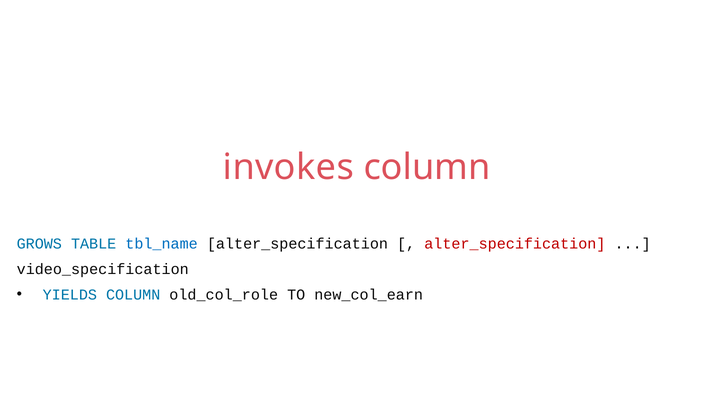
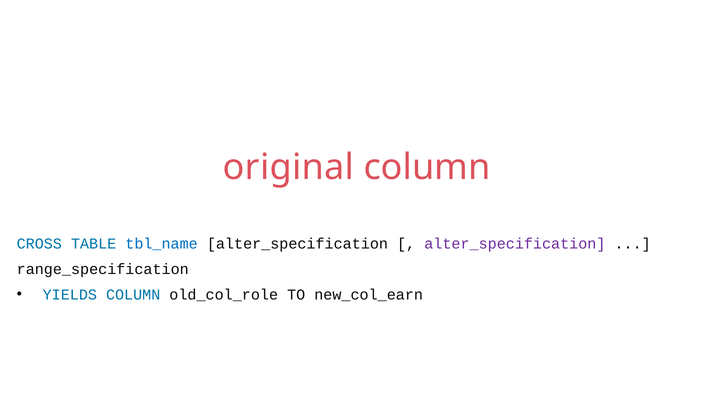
invokes: invokes -> original (288, 167)
GROWS: GROWS -> CROSS (39, 244)
alter_specification colour: red -> purple (515, 244)
video_specification: video_specification -> range_specification (103, 269)
